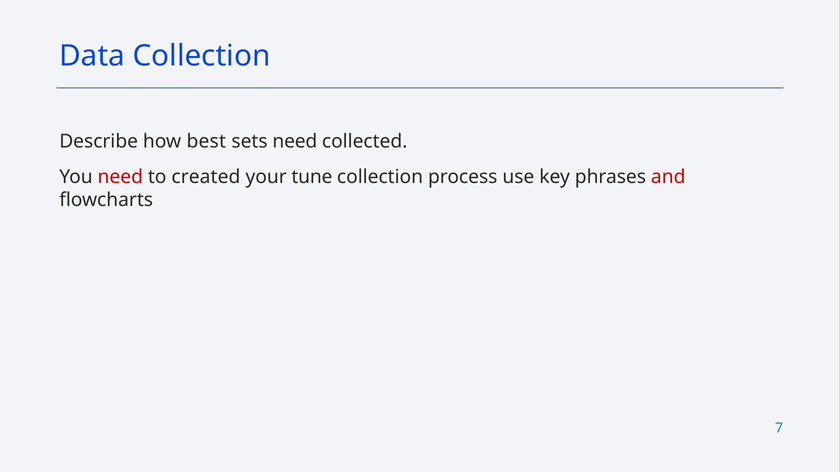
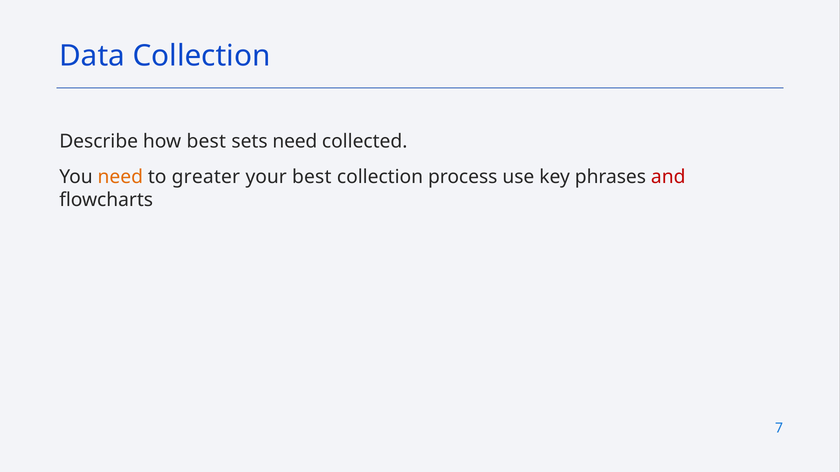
need colour: red -> orange (120, 177)
created: created -> greater (206, 177)
your tune: tune -> best (312, 177)
